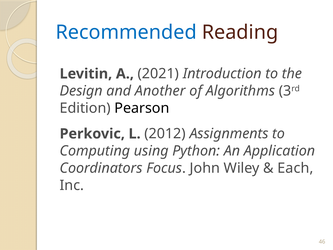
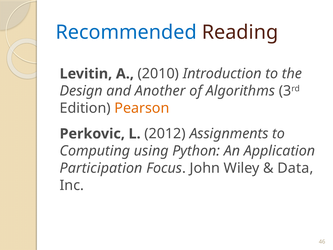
2021: 2021 -> 2010 (158, 74)
Pearson colour: black -> orange (142, 108)
Coordinators: Coordinators -> Participation (101, 168)
Each: Each -> Data (295, 168)
